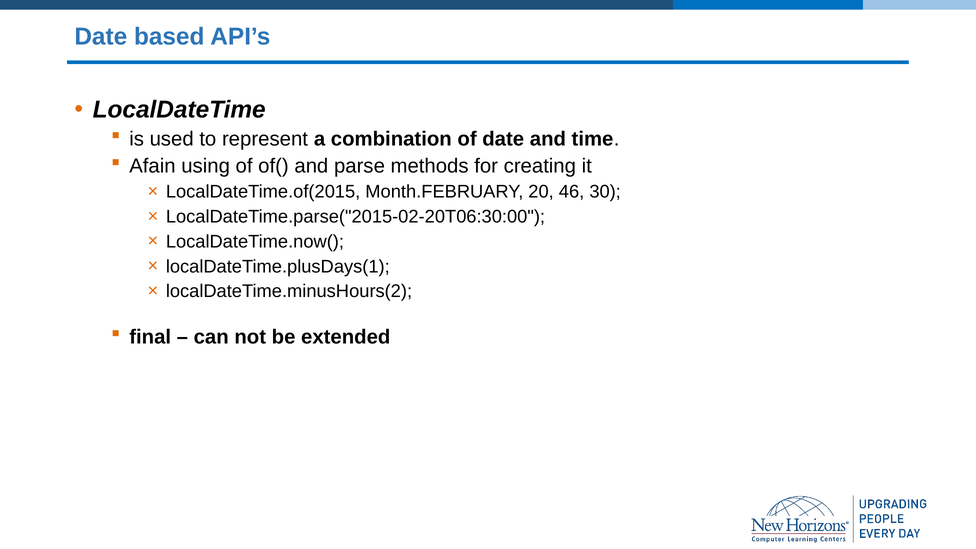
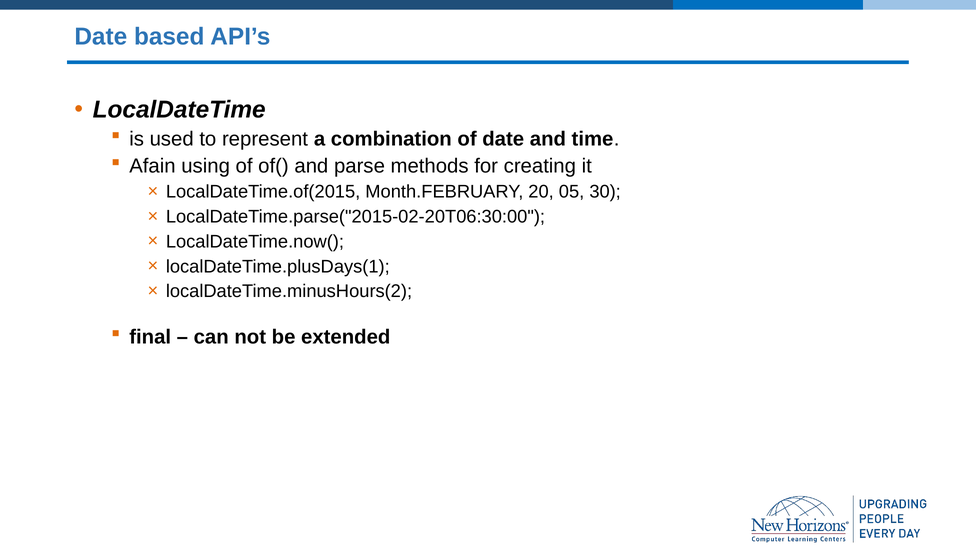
46: 46 -> 05 (572, 192)
